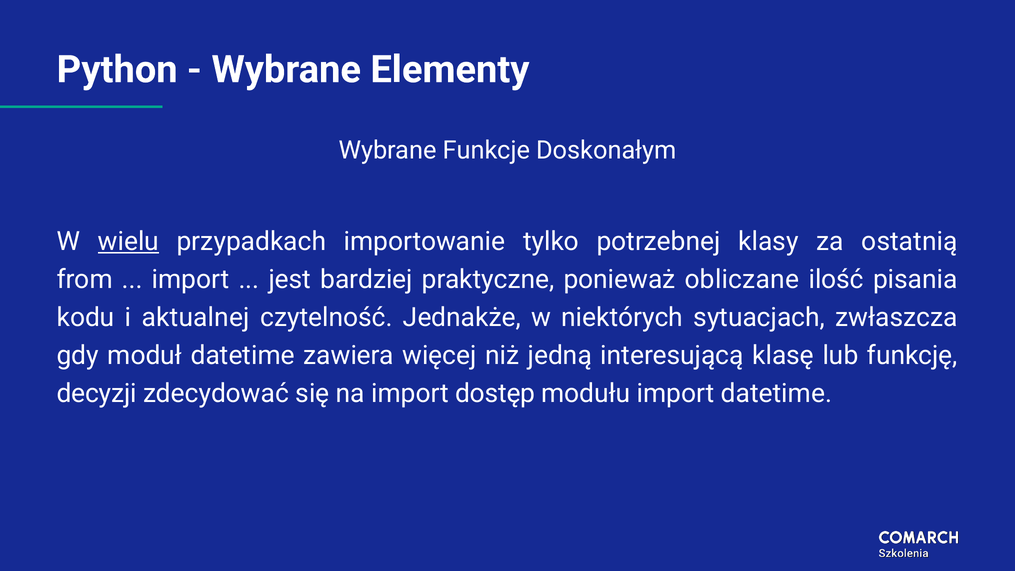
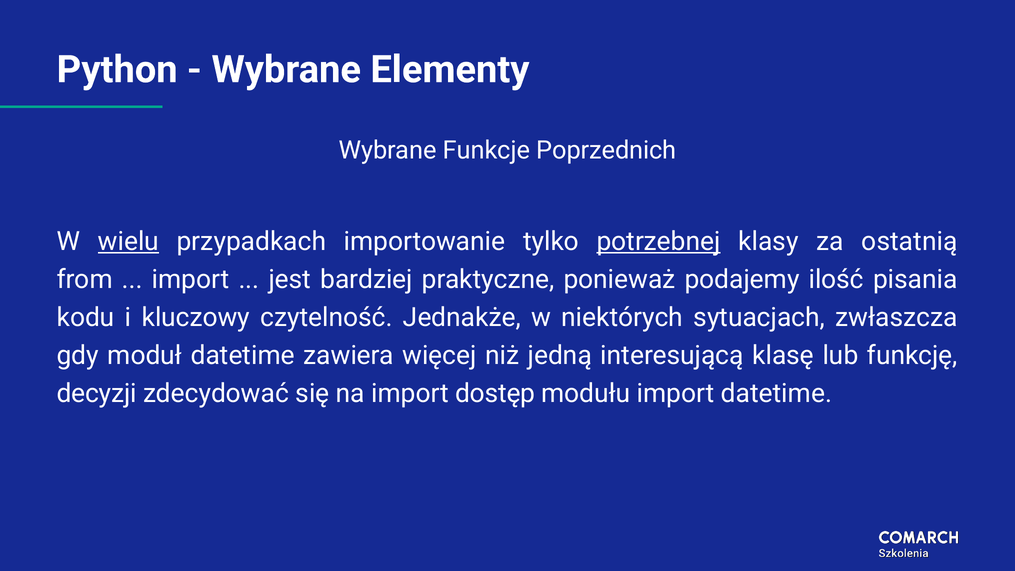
Doskonałym: Doskonałym -> Poprzednich (606, 150)
potrzebnej underline: none -> present (659, 241)
obliczane: obliczane -> podajemy (742, 279)
aktualnej: aktualnej -> kluczowy (196, 317)
